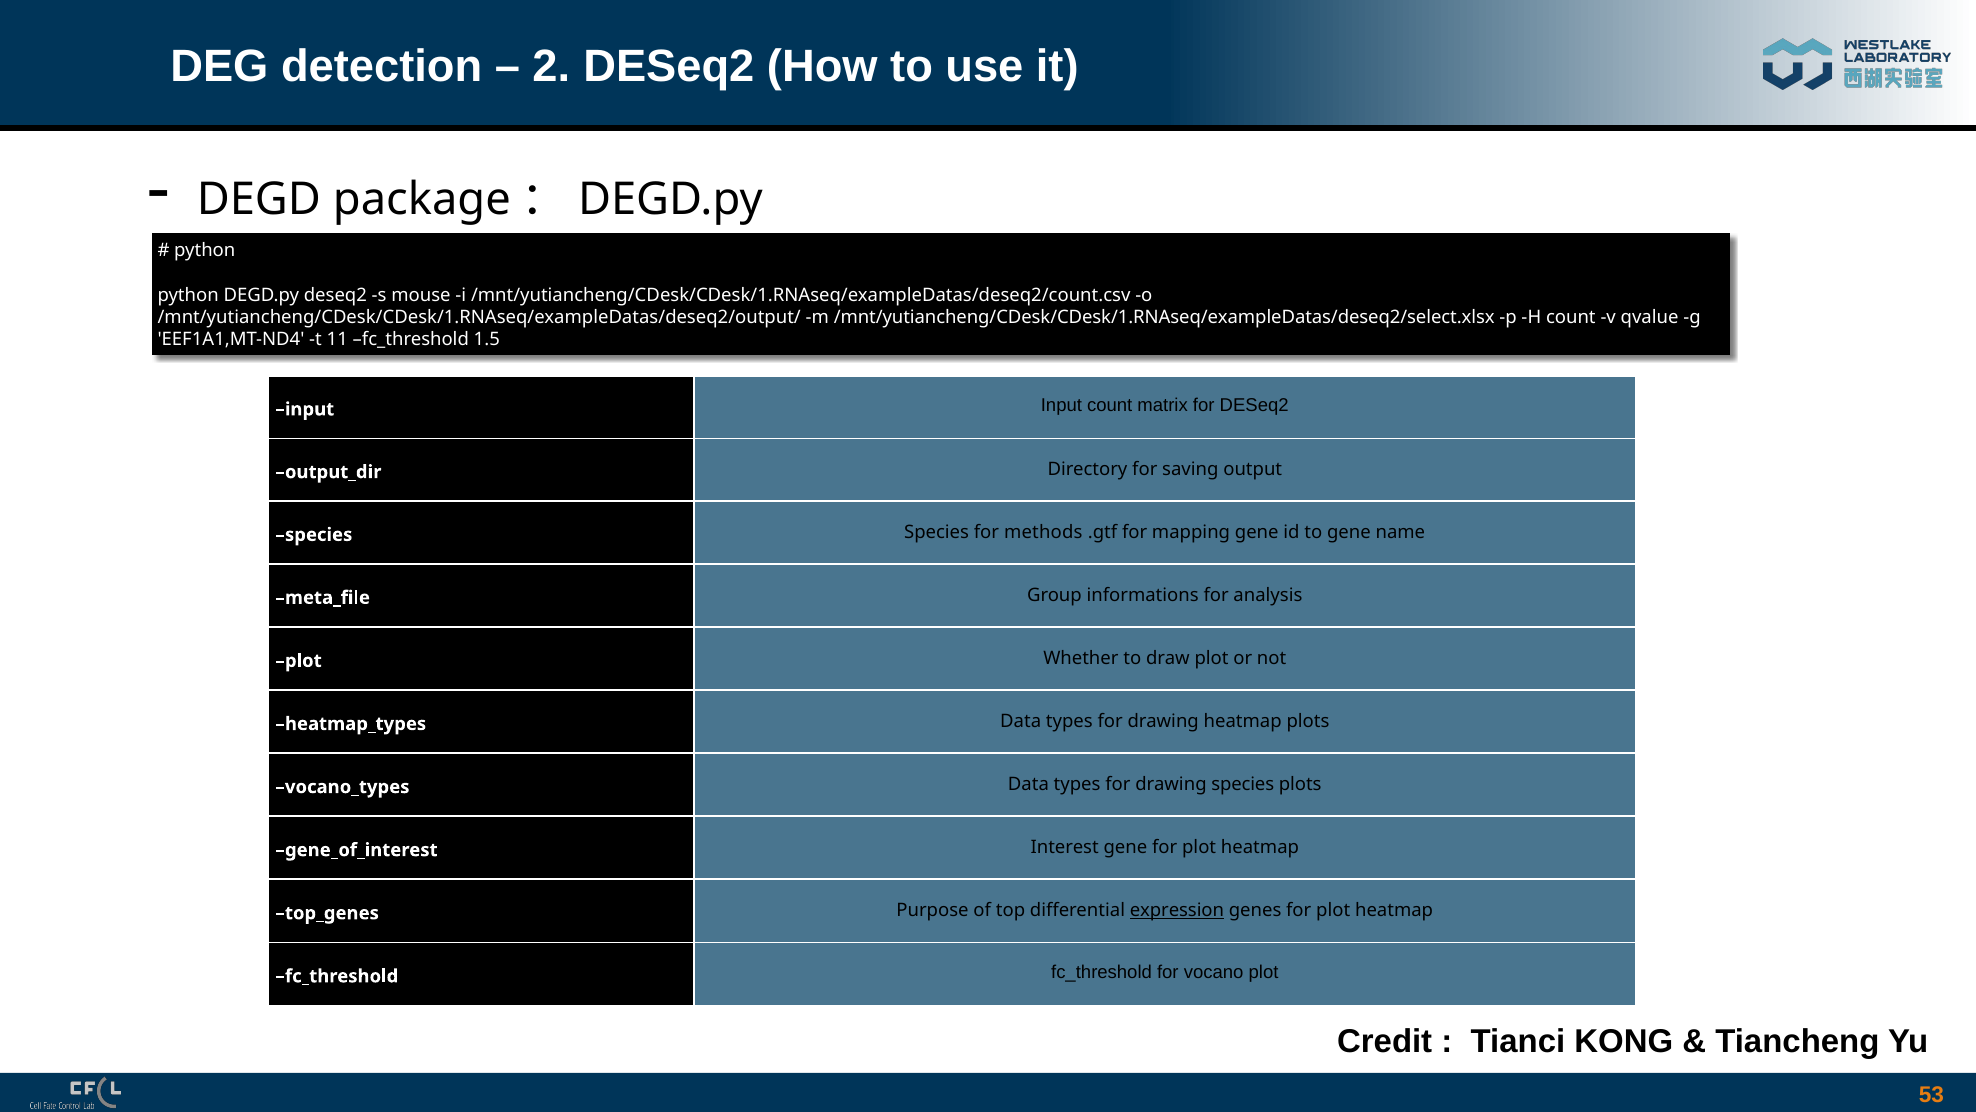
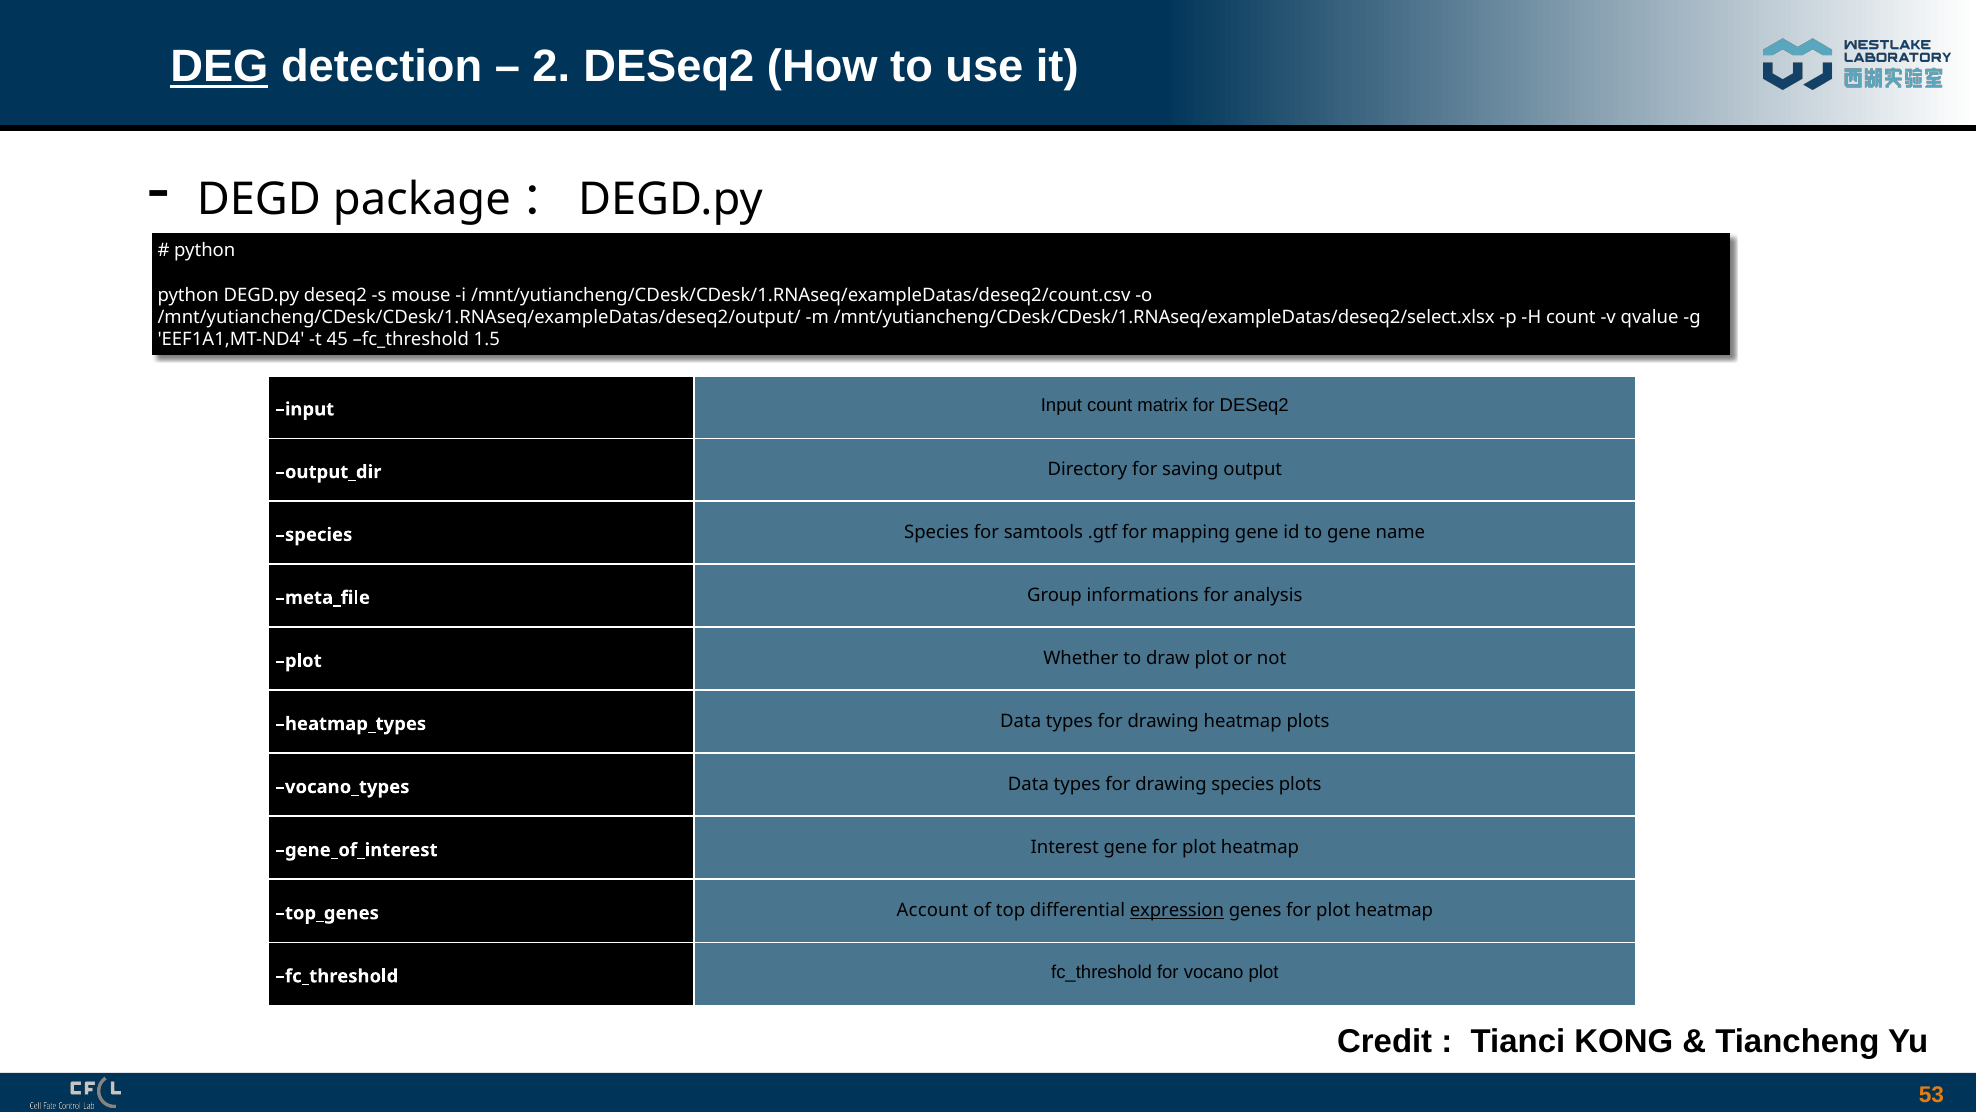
DEG underline: none -> present (219, 67)
11: 11 -> 45 (337, 340)
methods: methods -> samtools (1043, 532)
Purpose: Purpose -> Account (932, 910)
